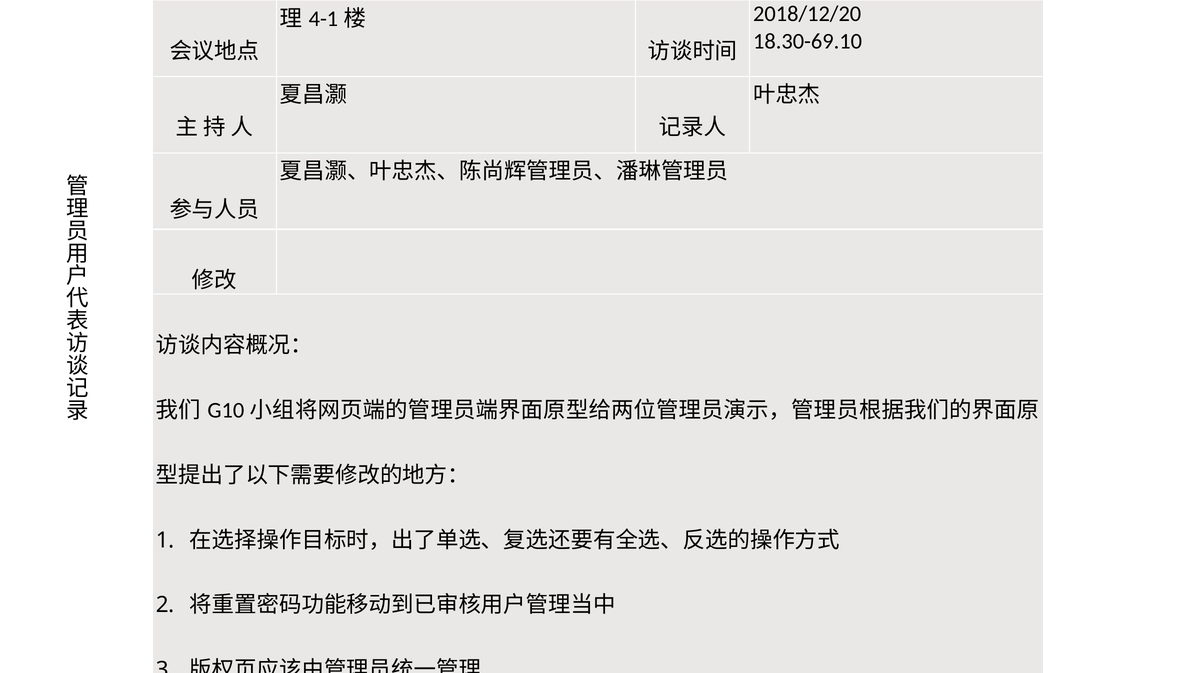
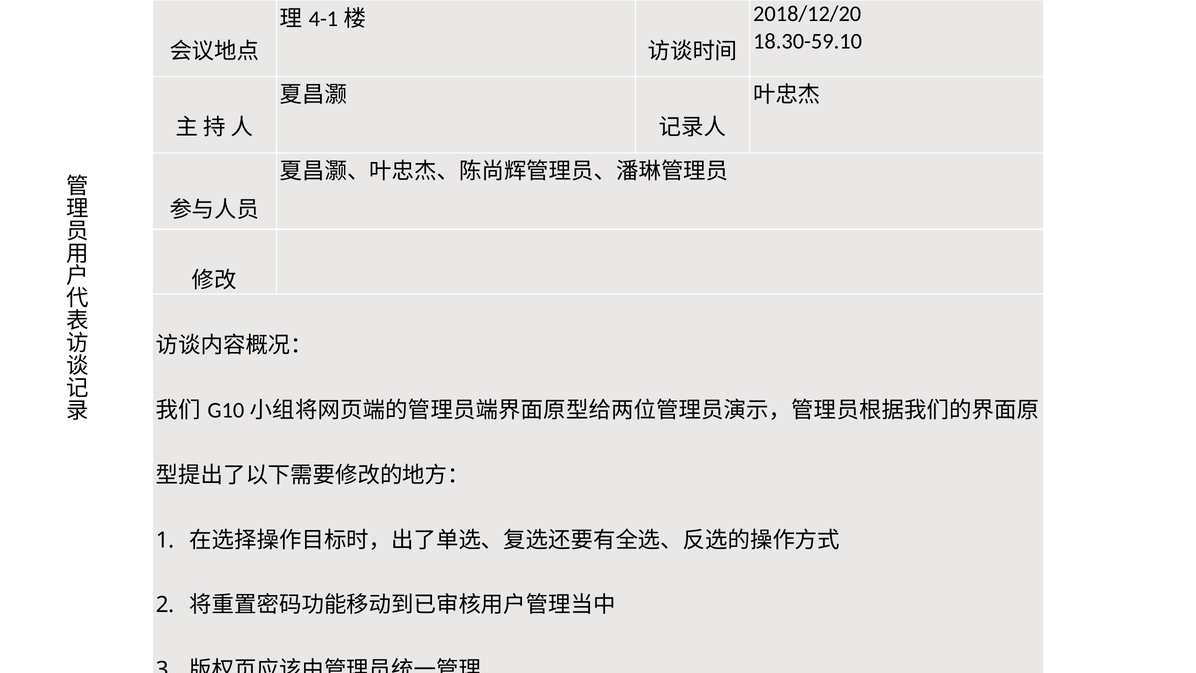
18.30-69.10: 18.30-69.10 -> 18.30-59.10 (808, 41)
